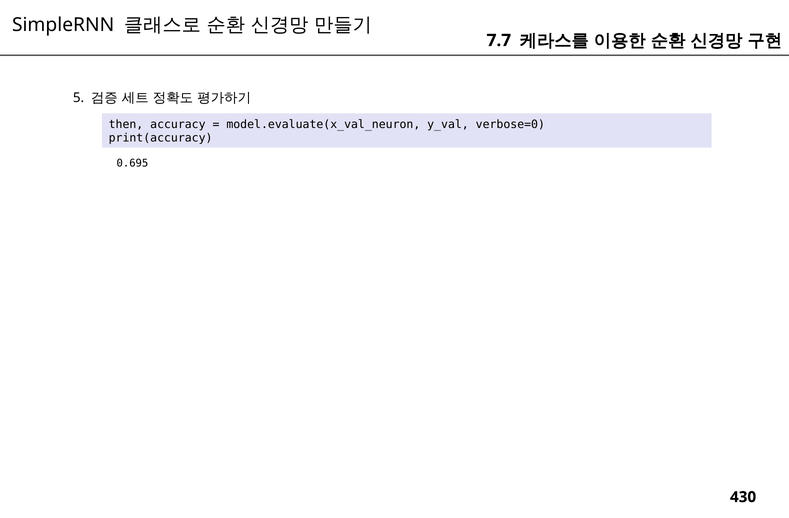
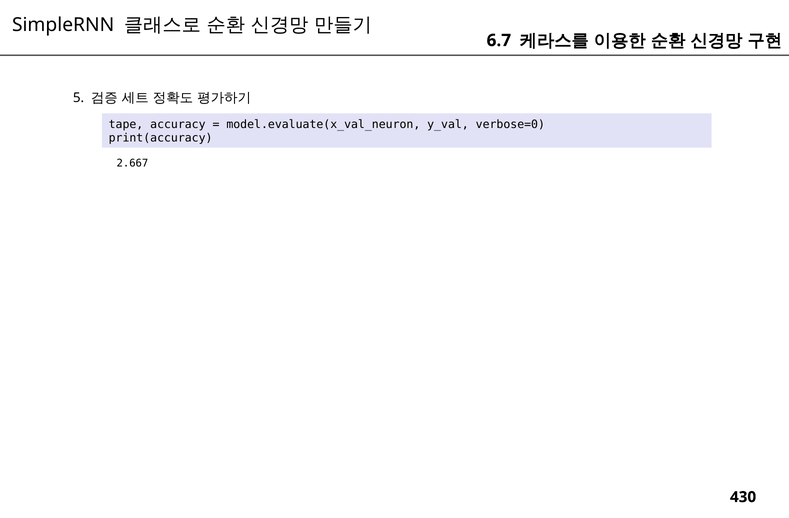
7.7: 7.7 -> 6.7 (499, 40)
then: then -> tape (126, 124)
0.695: 0.695 -> 2.667 (132, 164)
